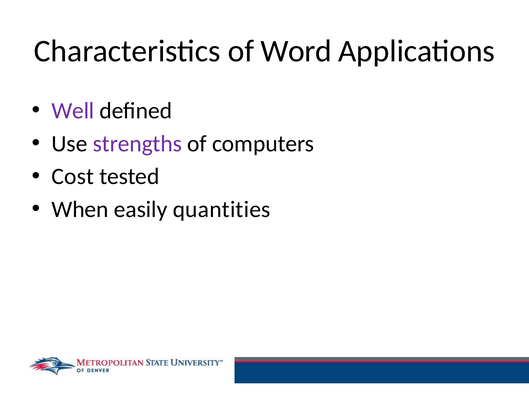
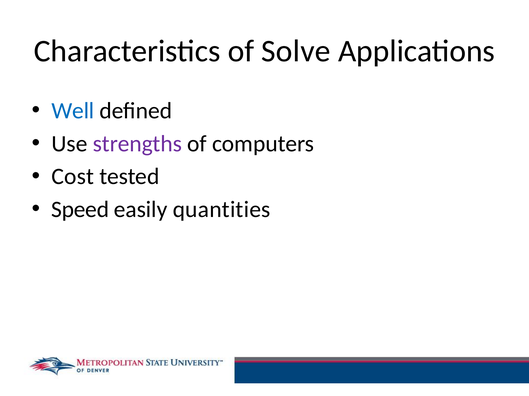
Word: Word -> Solve (296, 51)
Well colour: purple -> blue (73, 111)
When: When -> Speed (80, 210)
